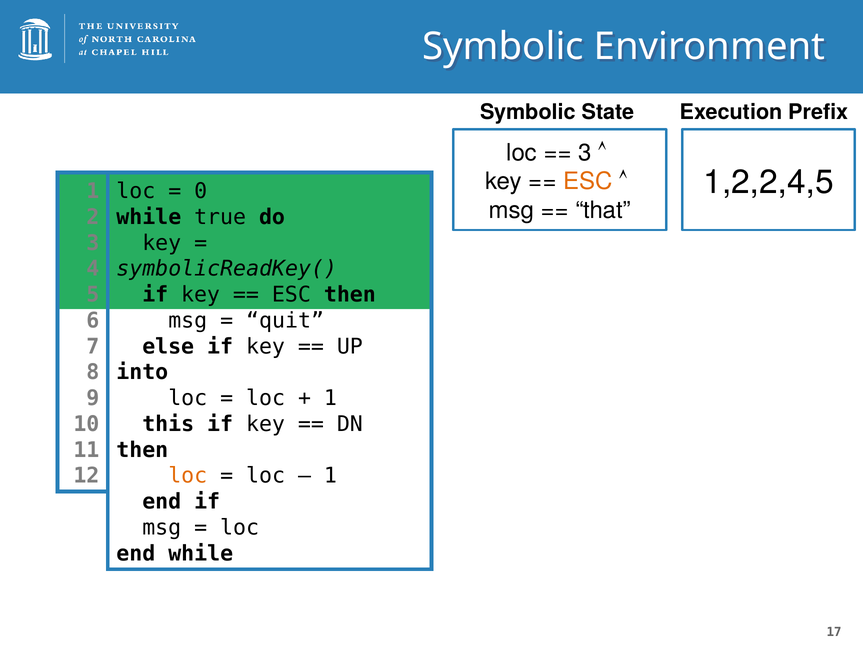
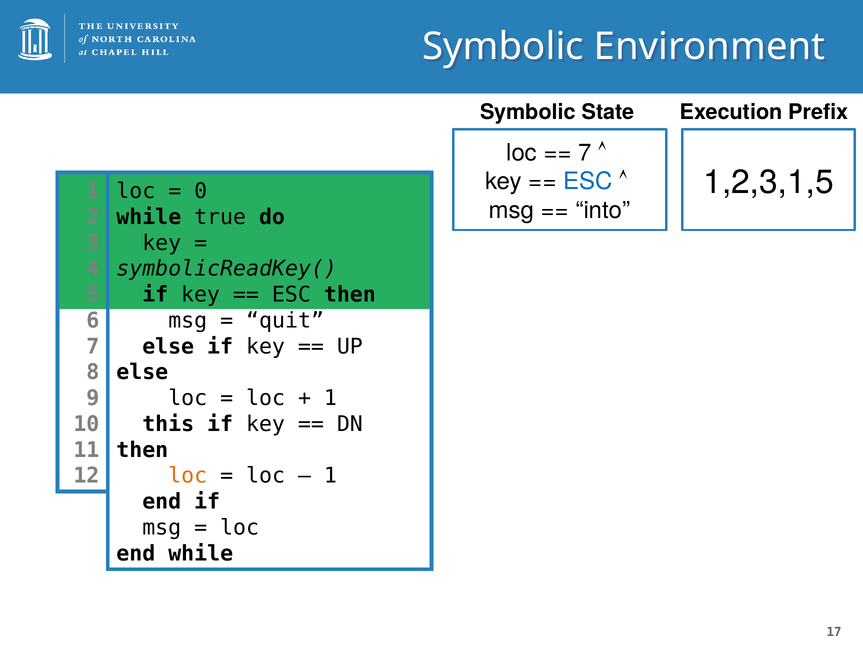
3: 3 -> 7 (585, 153)
1,2,2,4,5: 1,2,2,4,5 -> 1,2,3,1,5 (769, 182)
ESC colour: orange -> blue (588, 181)
that: that -> into (603, 210)
into: into -> else (142, 372)
